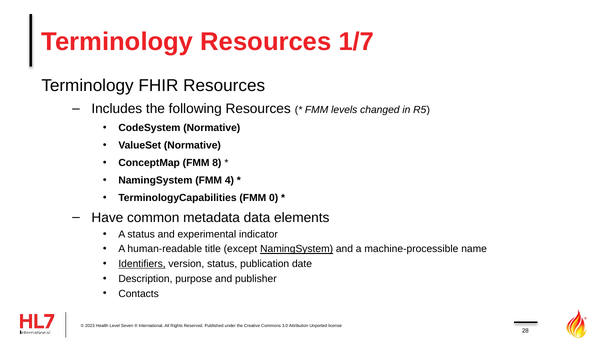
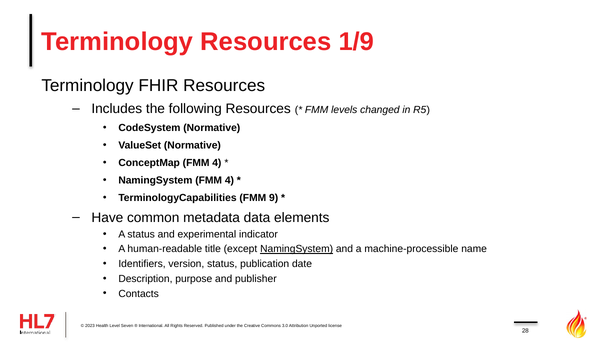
1/7: 1/7 -> 1/9 (356, 42)
ConceptMap FMM 8: 8 -> 4 (217, 163)
0: 0 -> 9 (274, 198)
Identifiers underline: present -> none (142, 264)
